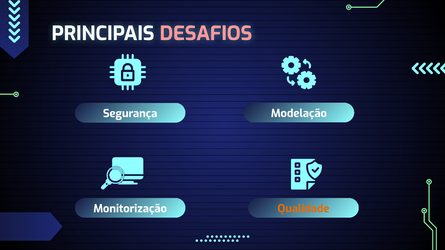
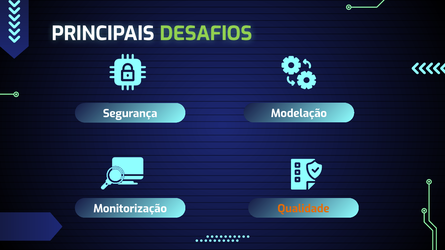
DESAFIOS colour: pink -> light green (206, 34)
